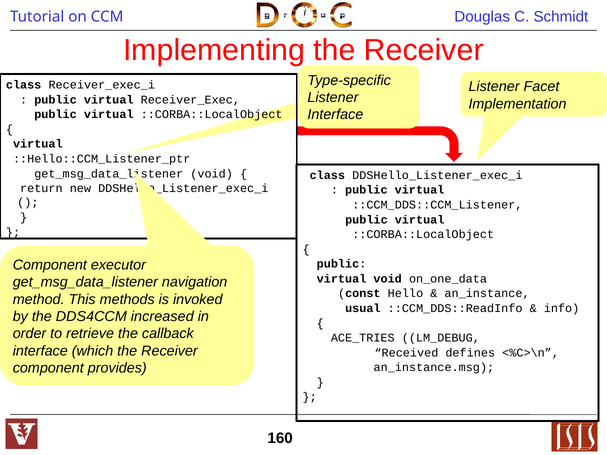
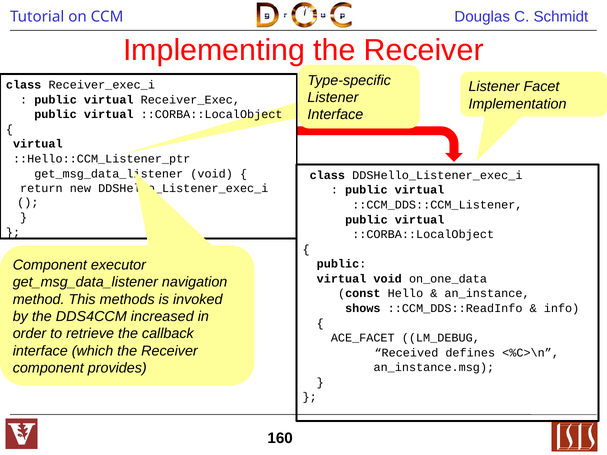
usual: usual -> shows (363, 309)
ACE_TRIES: ACE_TRIES -> ACE_FACET (363, 338)
